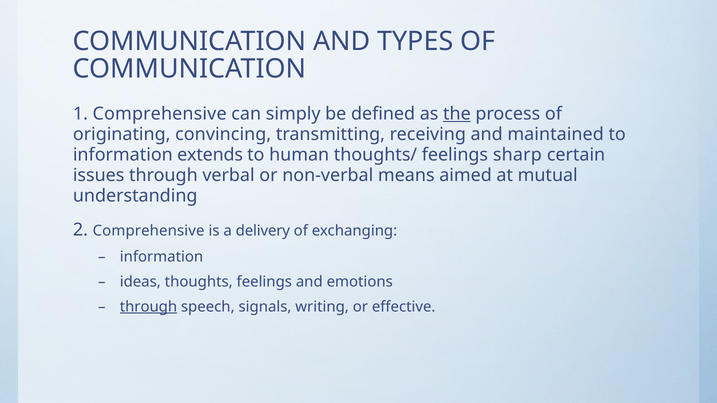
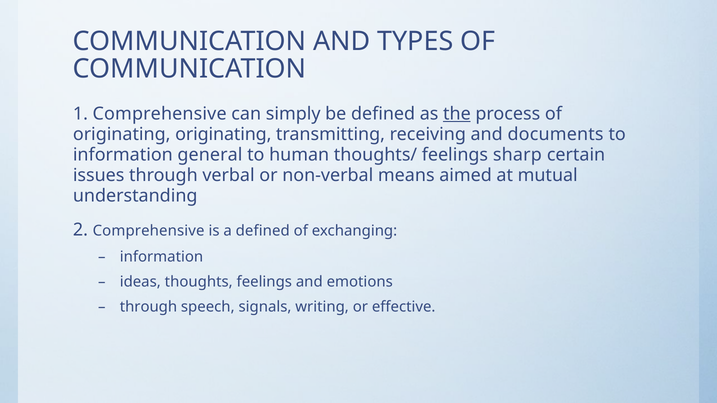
originating convincing: convincing -> originating (223, 135)
maintained: maintained -> documents (556, 135)
extends: extends -> general (210, 155)
a delivery: delivery -> defined (263, 231)
through underline: present -> none (148, 307)
